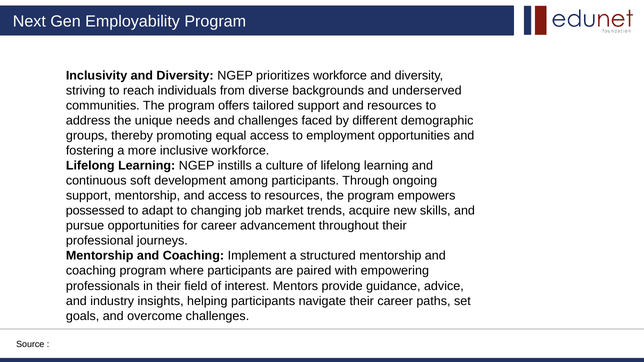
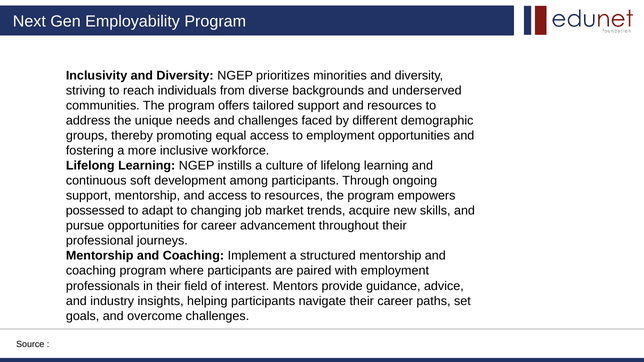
prioritizes workforce: workforce -> minorities (340, 76)
with empowering: empowering -> employment (395, 271)
